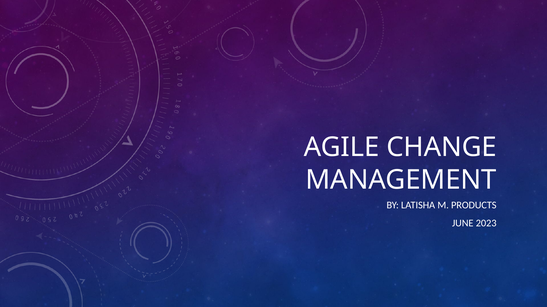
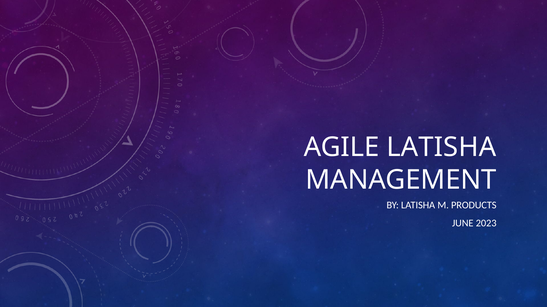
AGILE CHANGE: CHANGE -> LATISHA (441, 147)
